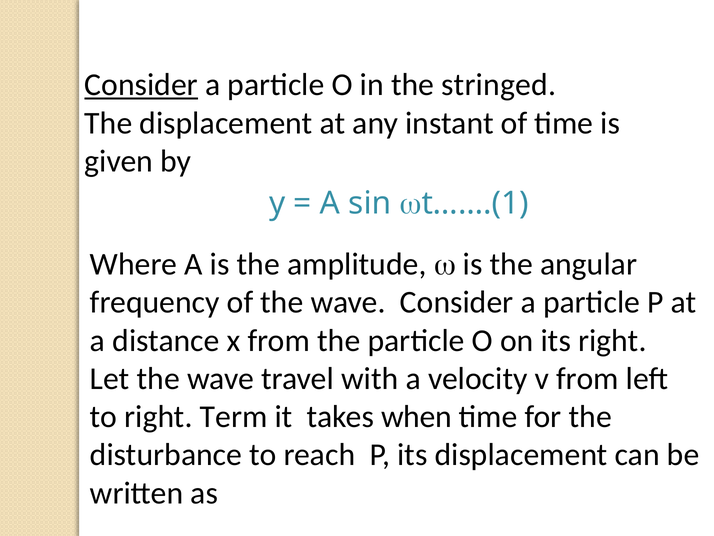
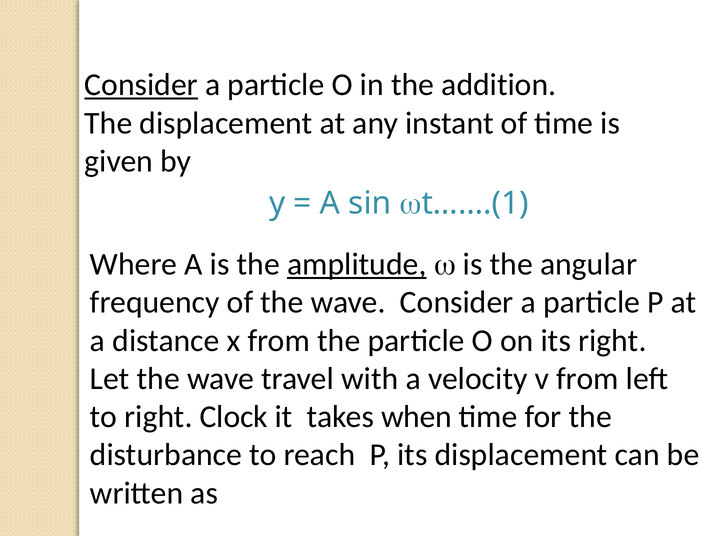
stringed: stringed -> addition (499, 85)
amplitude underline: none -> present (357, 264)
Term: Term -> Clock (234, 416)
